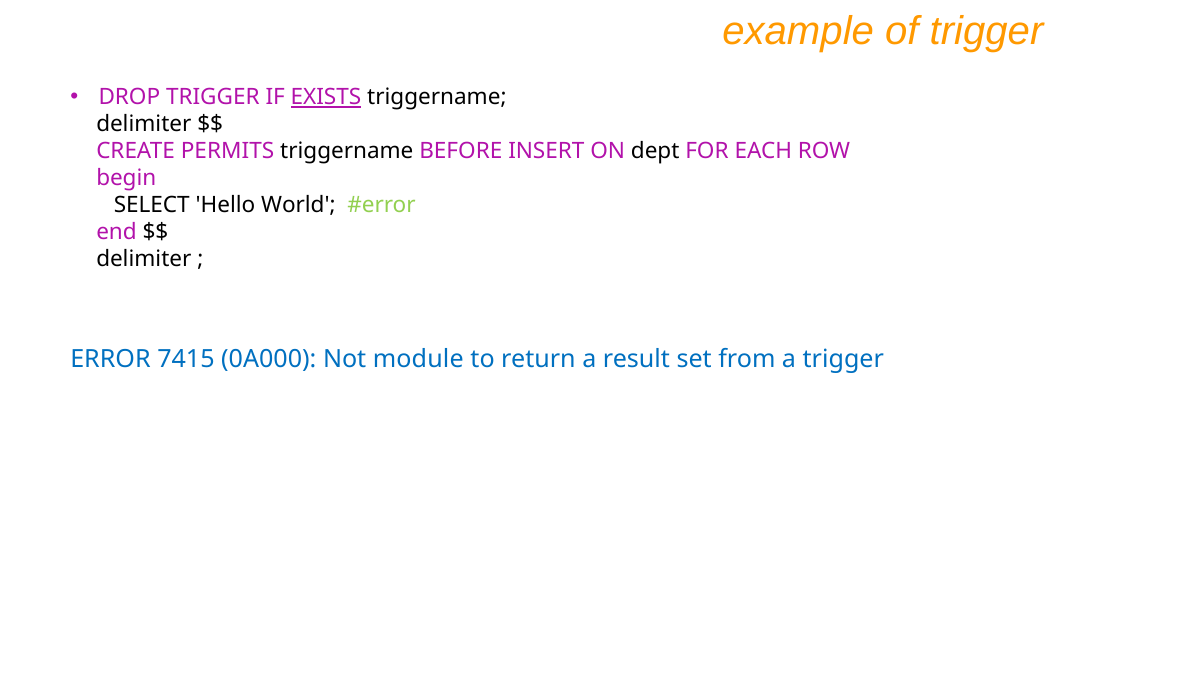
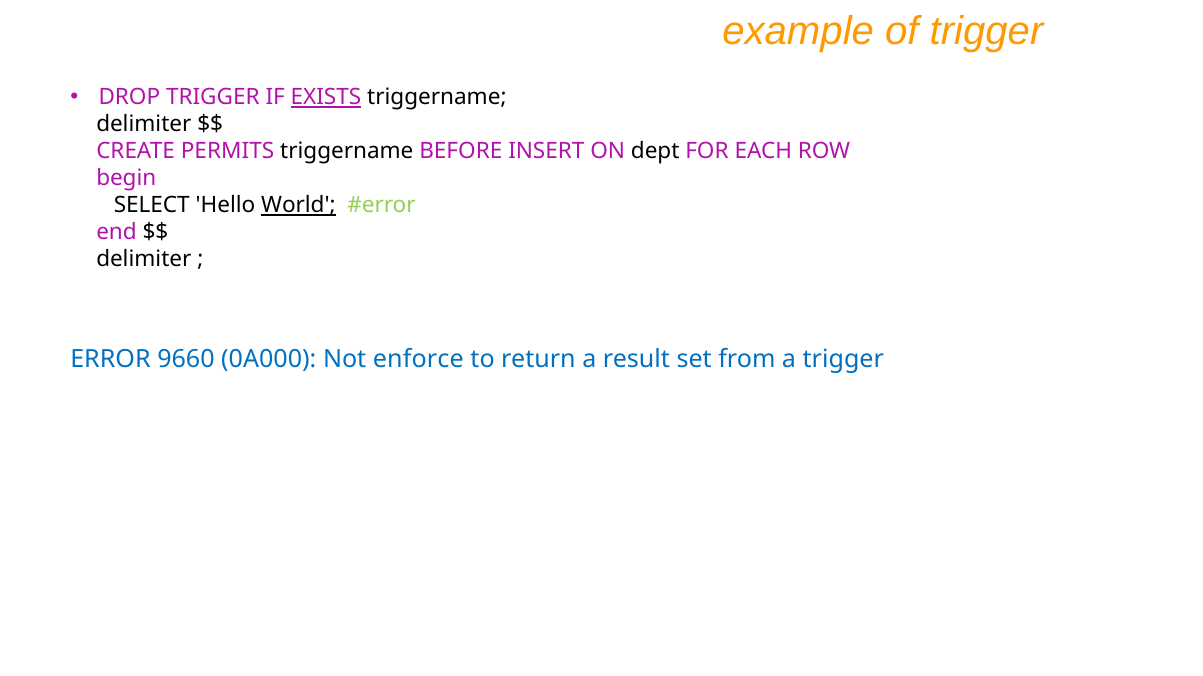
World underline: none -> present (298, 206)
7415: 7415 -> 9660 (186, 360)
module: module -> enforce (418, 360)
